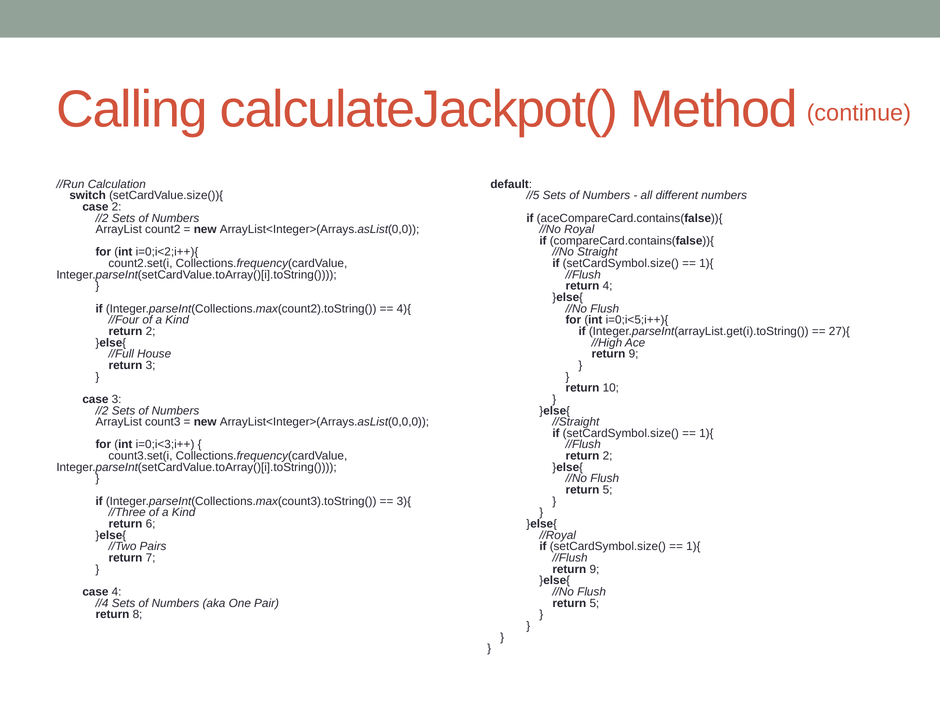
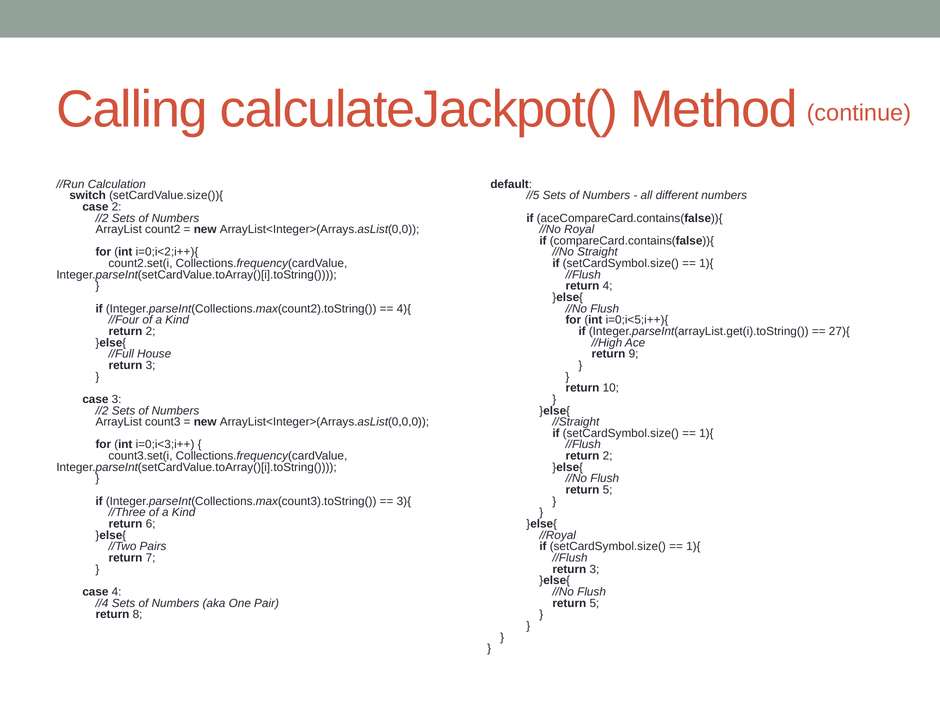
9: 9 -> 3 (594, 569)
